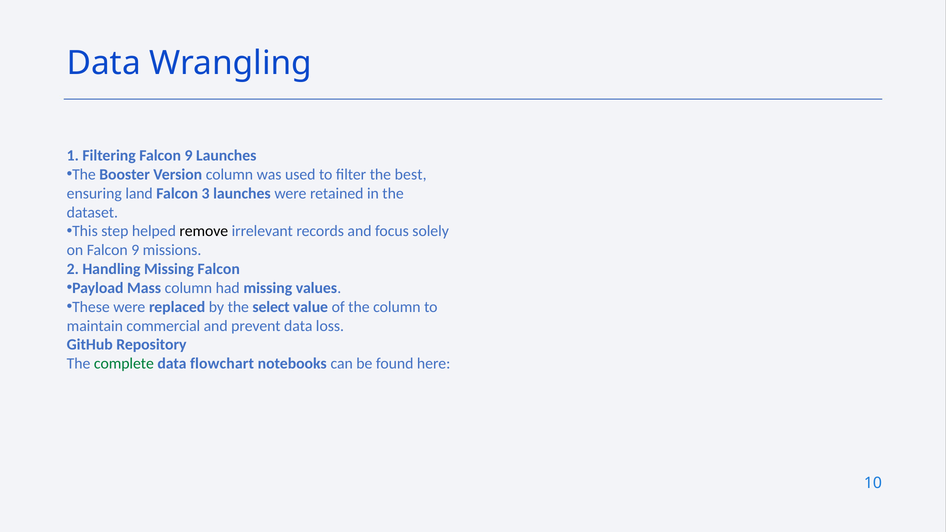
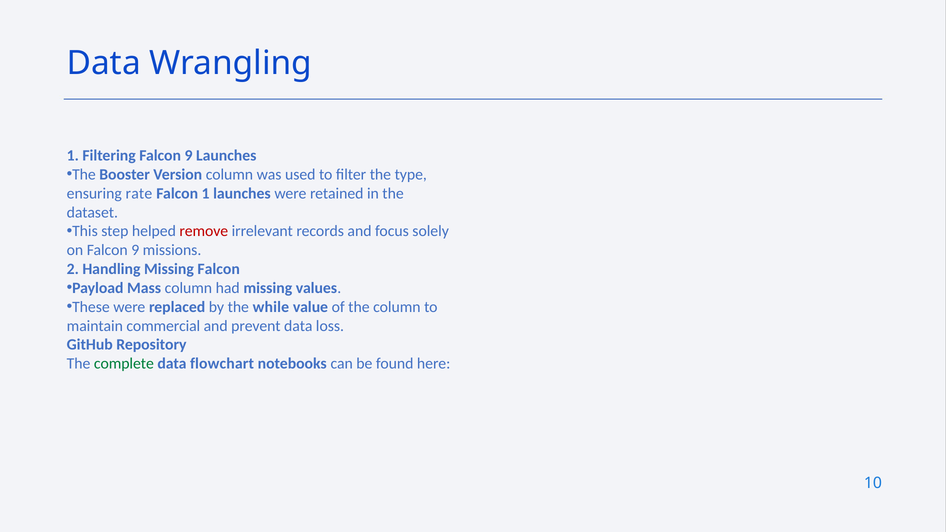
best: best -> type (411, 175)
land: land -> rate (139, 194)
Falcon 3: 3 -> 1 (206, 194)
remove colour: black -> red (204, 231)
select: select -> while (271, 307)
